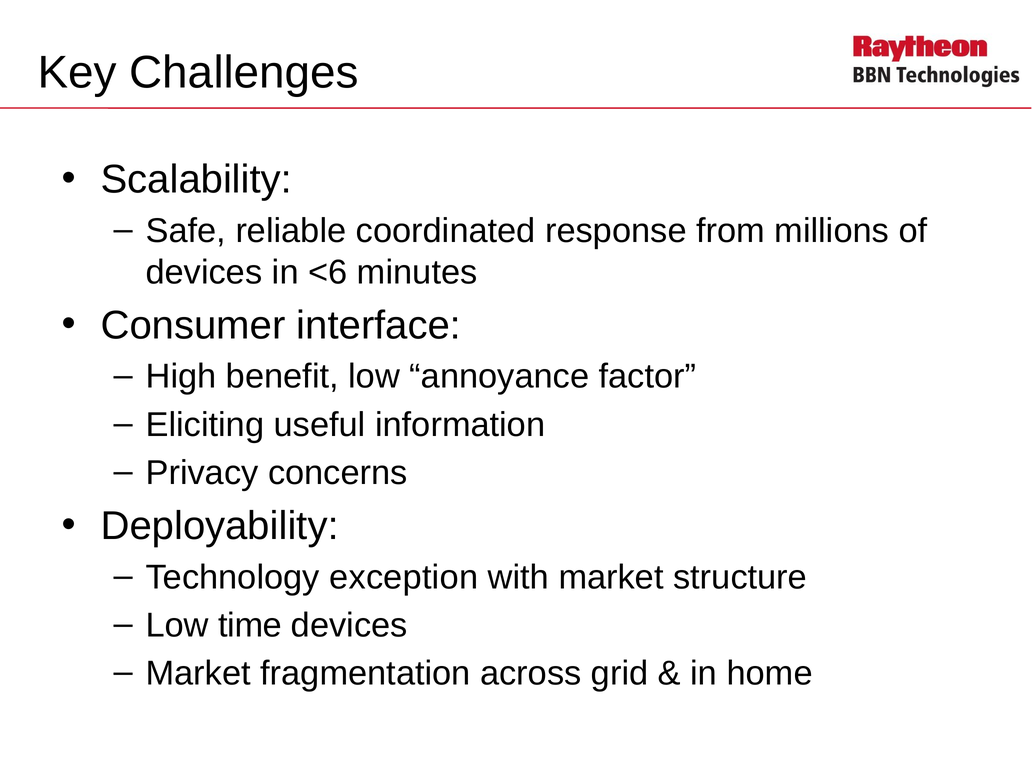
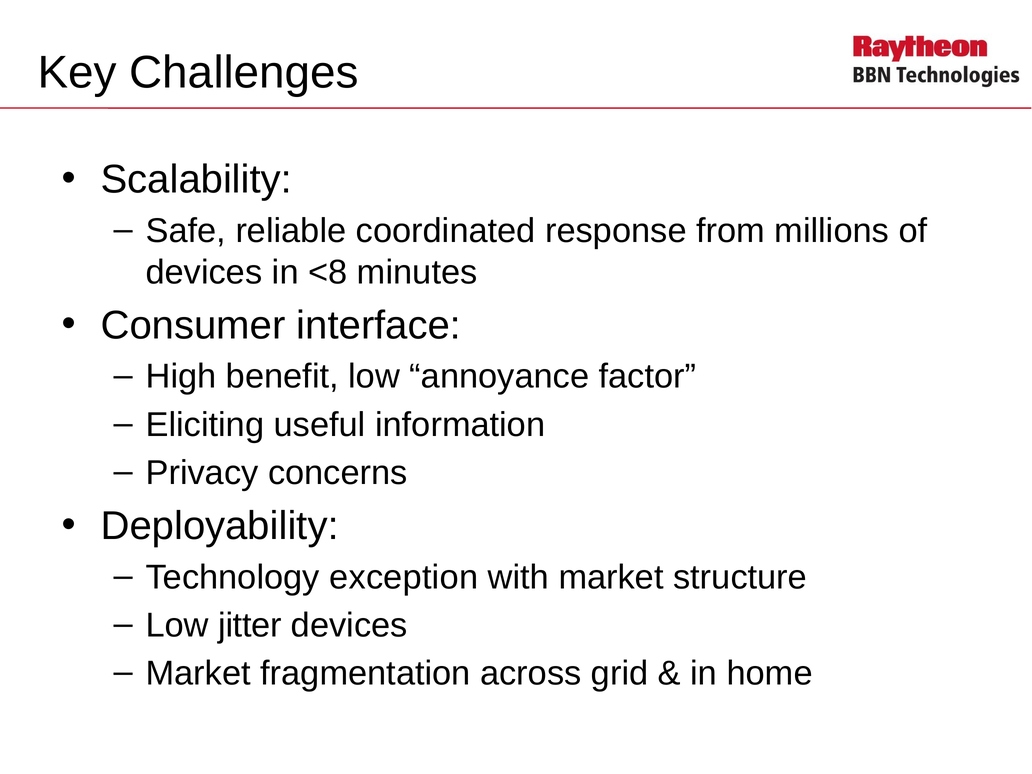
<6: <6 -> <8 (328, 272)
time: time -> jitter (250, 625)
